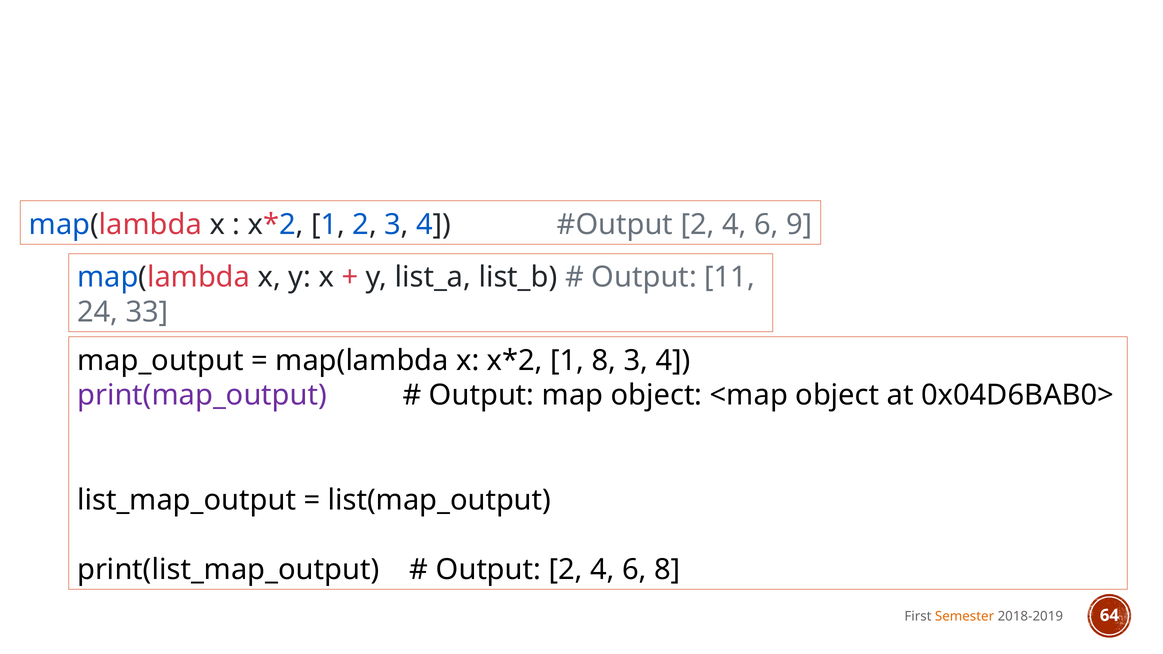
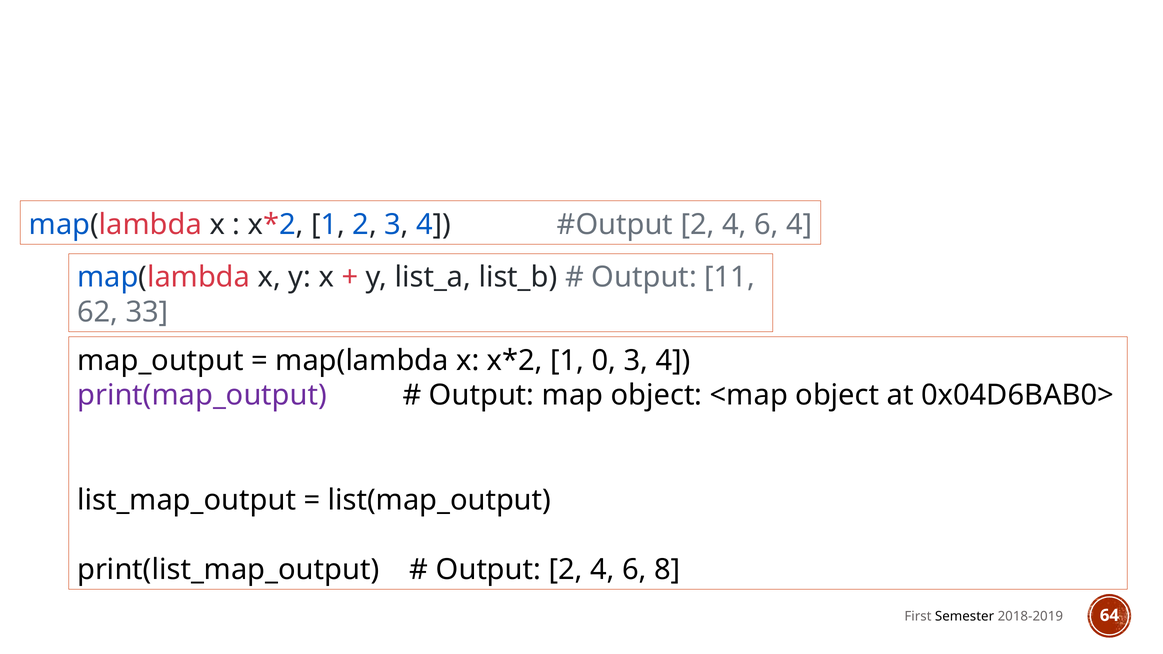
6 9: 9 -> 4 (799, 225)
24: 24 -> 62 (98, 312)
1 8: 8 -> 0 (604, 361)
Semester colour: orange -> black (965, 617)
